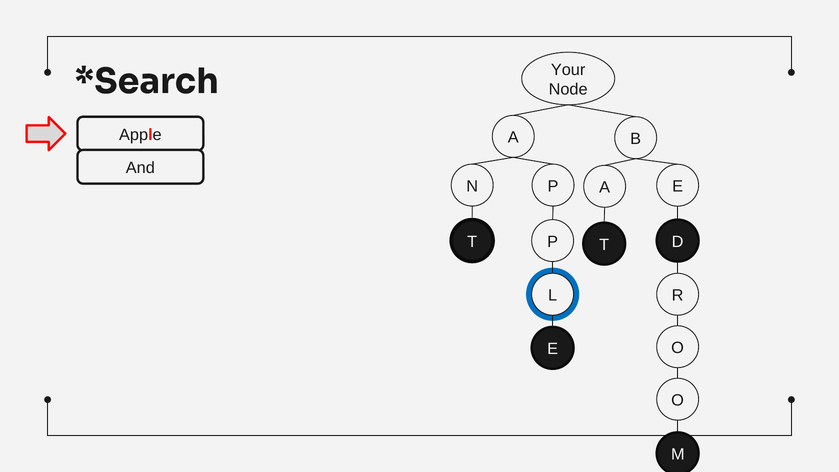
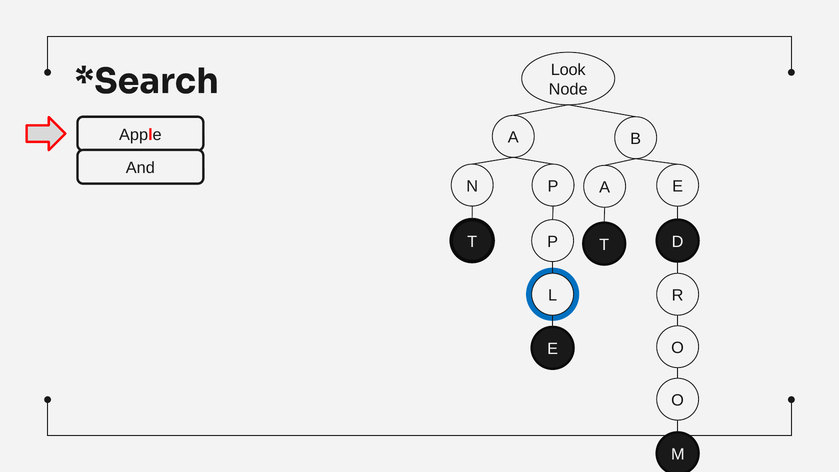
Your: Your -> Look (568, 70)
